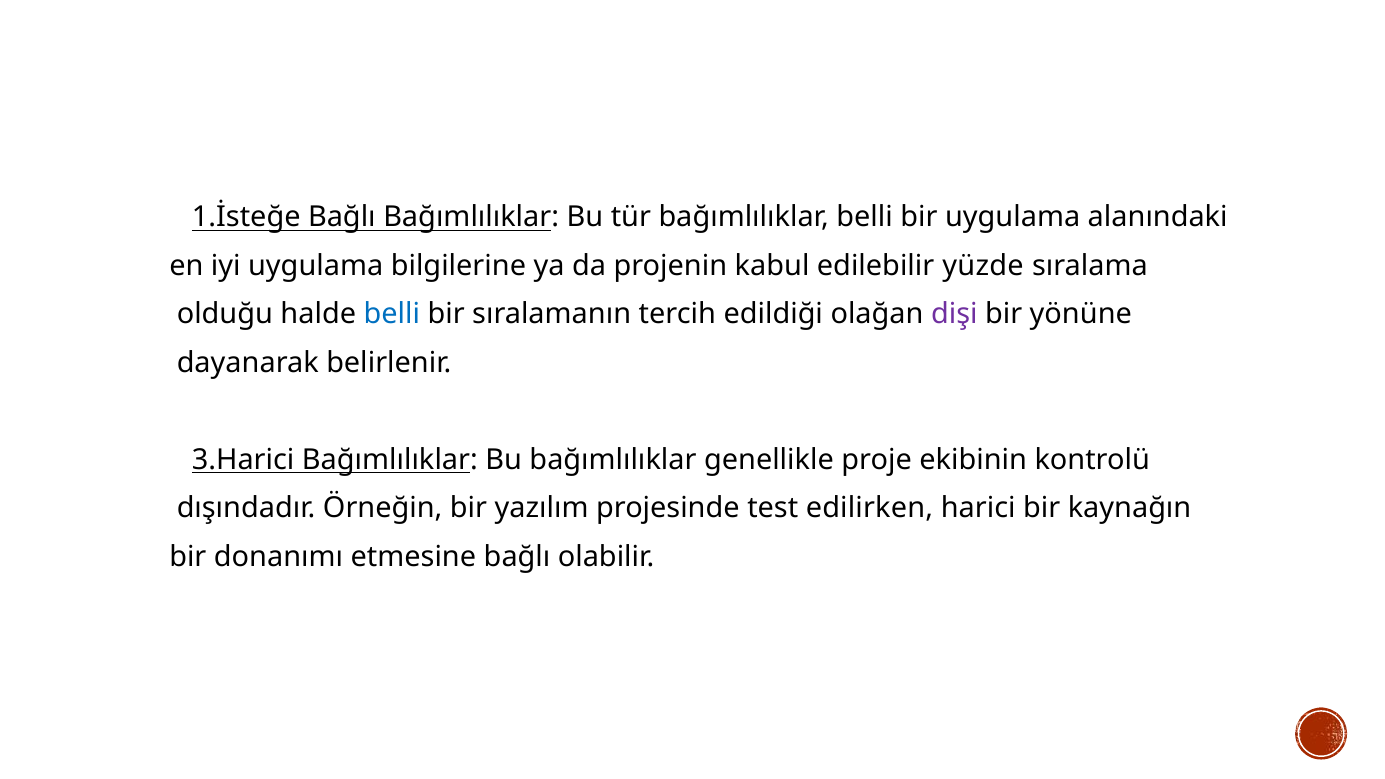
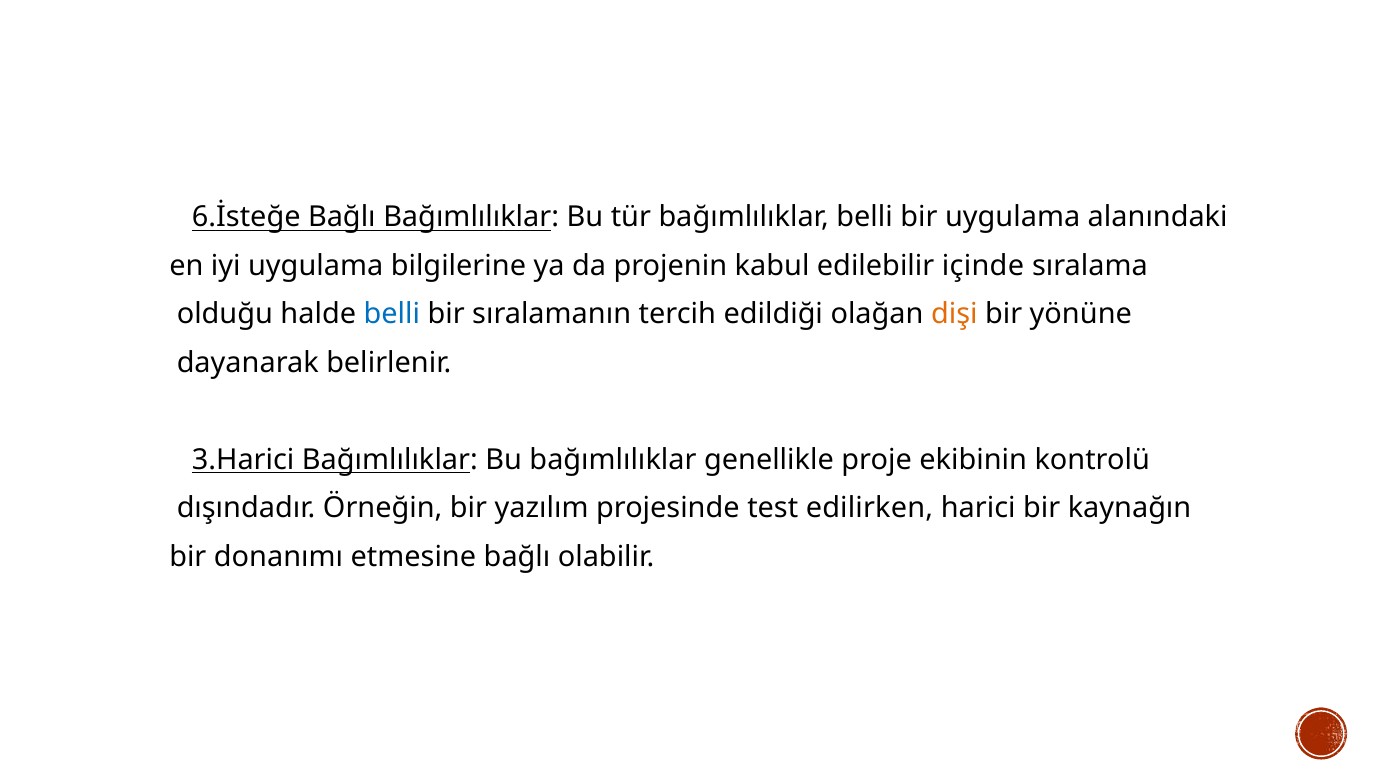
1.İsteğe: 1.İsteğe -> 6.İsteğe (246, 217)
yüzde: yüzde -> içinde (983, 266)
dişi colour: purple -> orange (954, 314)
